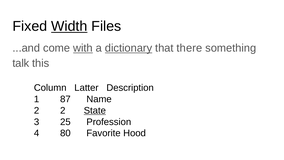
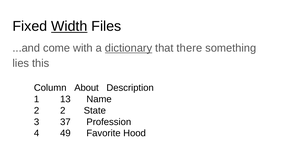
with underline: present -> none (83, 48)
talk: talk -> lies (21, 63)
Latter: Latter -> About (86, 88)
87: 87 -> 13 (65, 99)
State underline: present -> none (95, 110)
25: 25 -> 37 (65, 122)
80: 80 -> 49 (65, 133)
